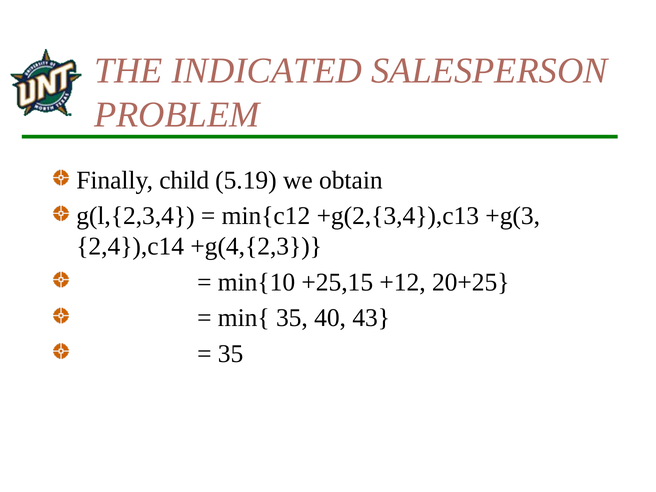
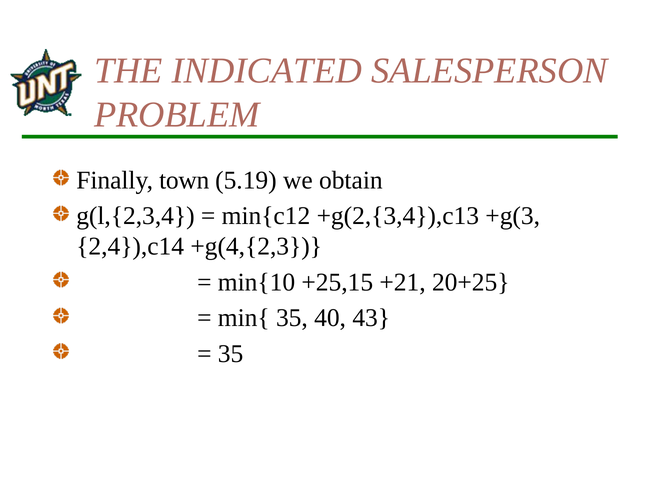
child: child -> town (184, 180)
+12: +12 -> +21 (403, 282)
